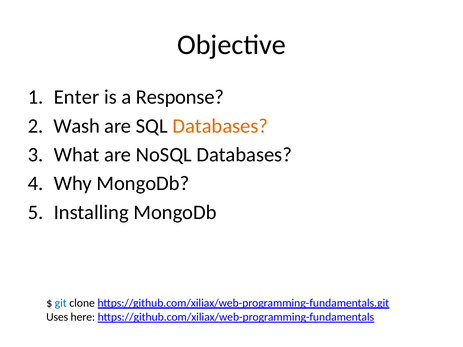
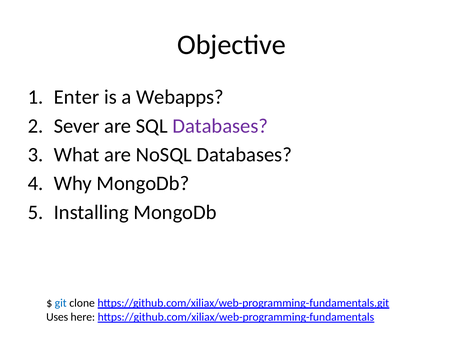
Response: Response -> Webapps (180, 97)
Wash: Wash -> Sever (77, 126)
Databases colour: orange -> purple (220, 126)
